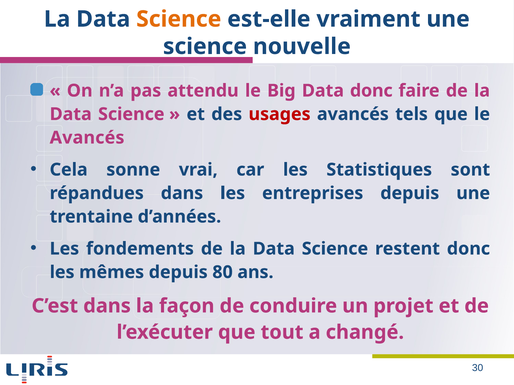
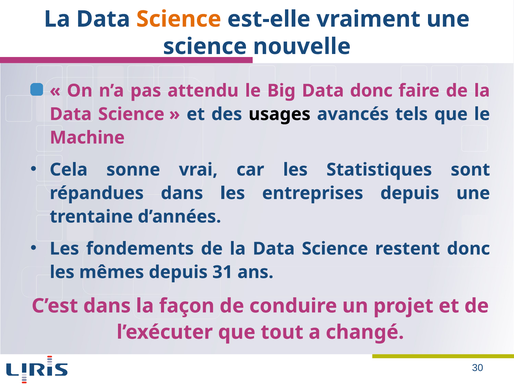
usages colour: red -> black (280, 114)
Avancés: Avancés -> Machine (87, 138)
80: 80 -> 31 (223, 273)
